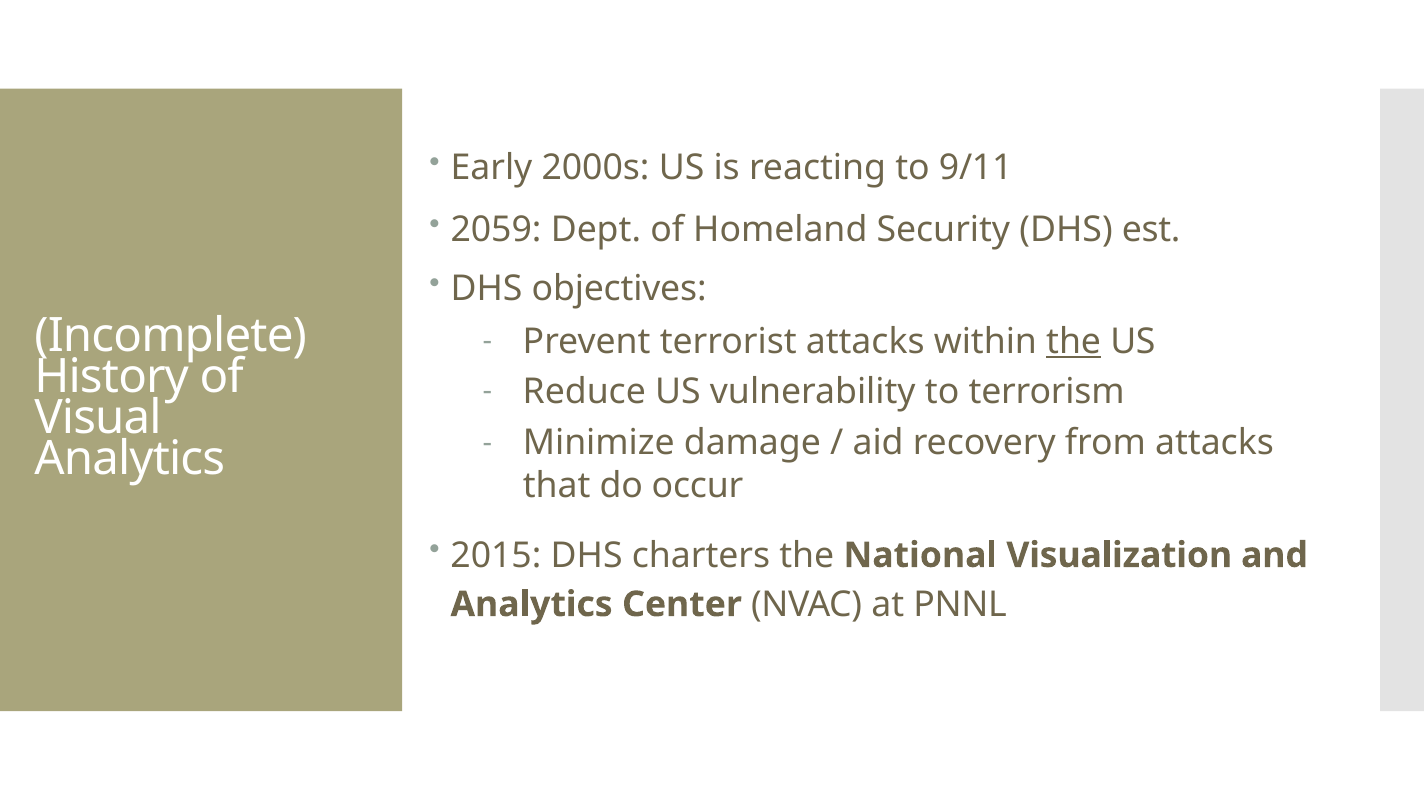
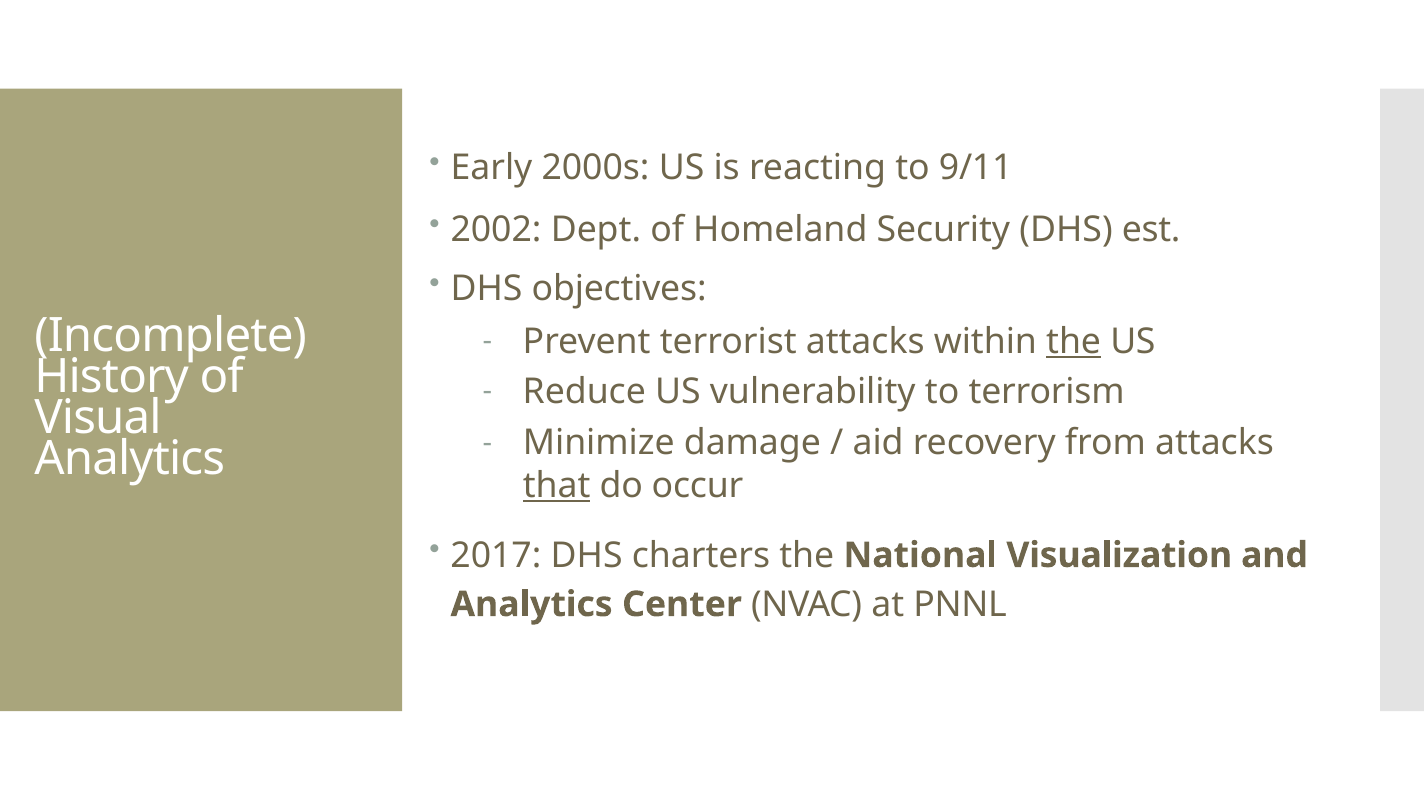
2059: 2059 -> 2002 (496, 229)
that underline: none -> present (557, 486)
2015: 2015 -> 2017 (496, 555)
